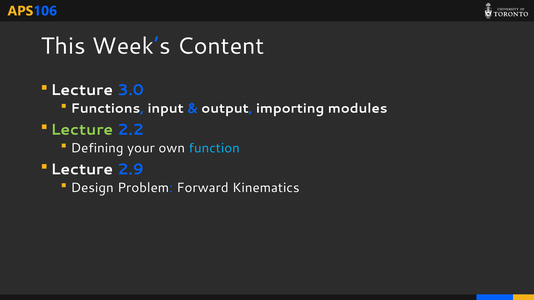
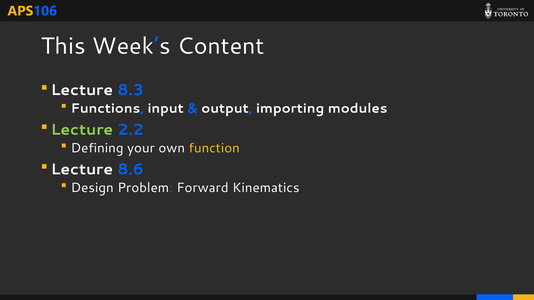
3.0: 3.0 -> 8.3 (131, 90)
function colour: light blue -> yellow (214, 148)
2.9: 2.9 -> 8.6 (131, 169)
